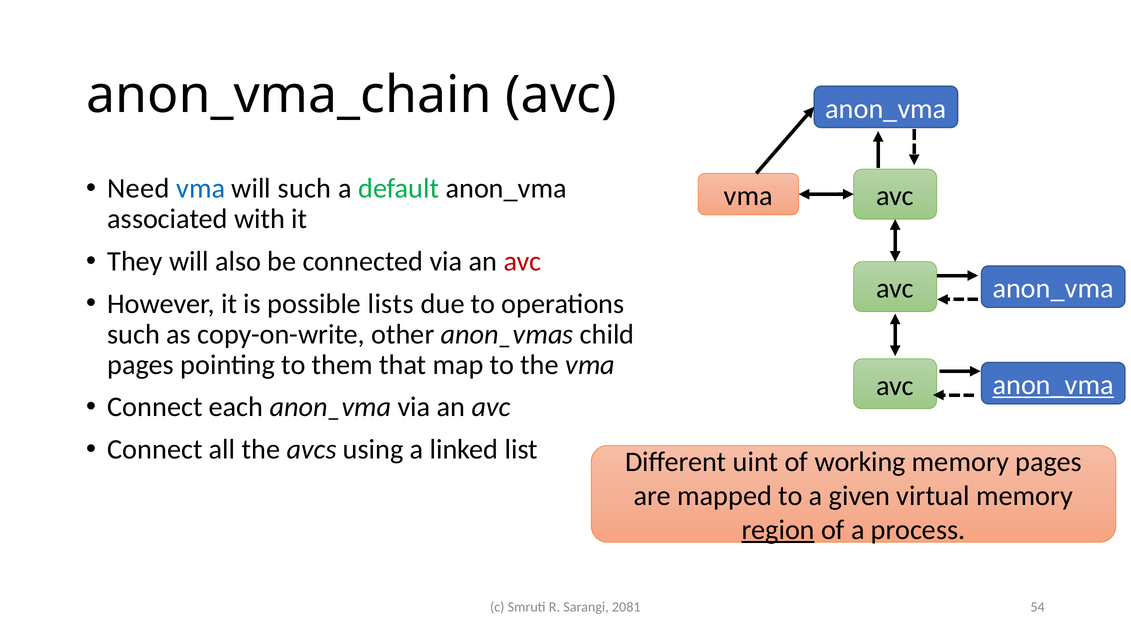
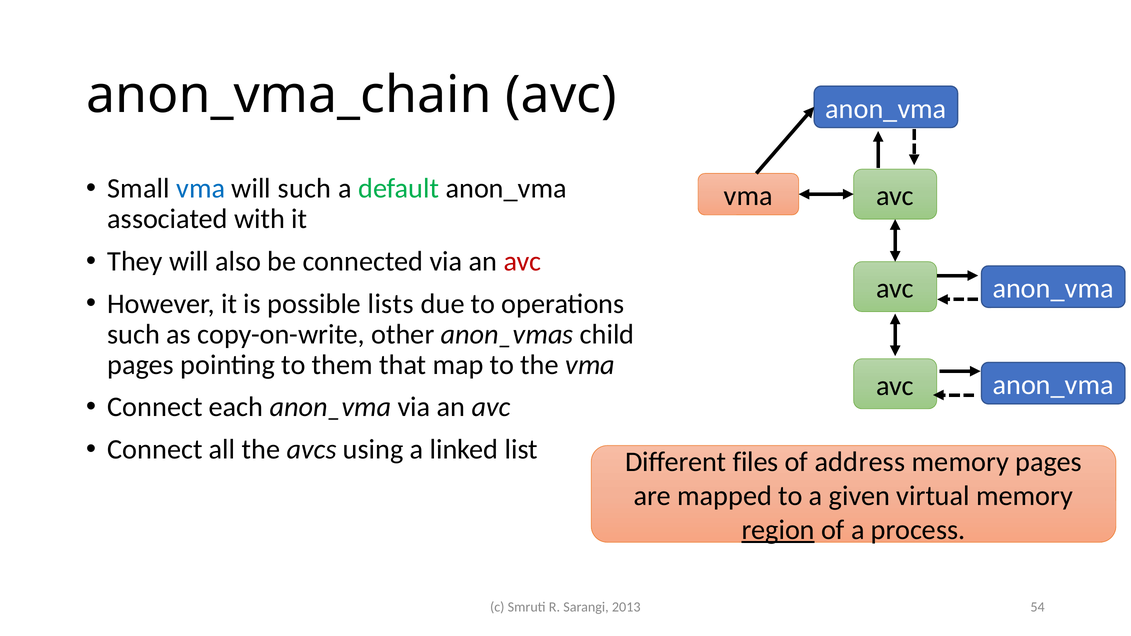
Need: Need -> Small (139, 189)
anon_vma underline: present -> none (1053, 385)
uint: uint -> files (756, 462)
working: working -> address (860, 462)
2081: 2081 -> 2013 (626, 607)
